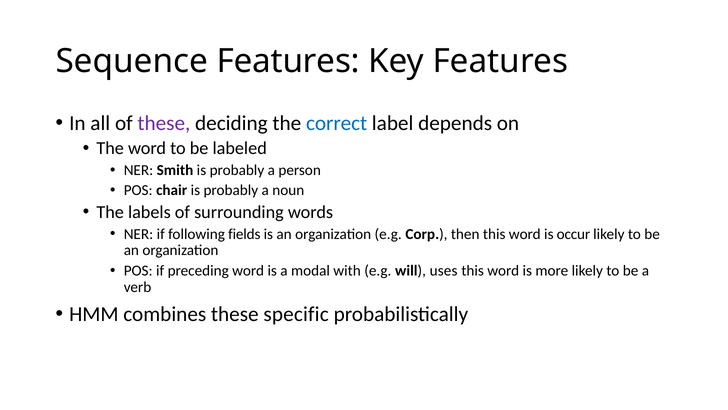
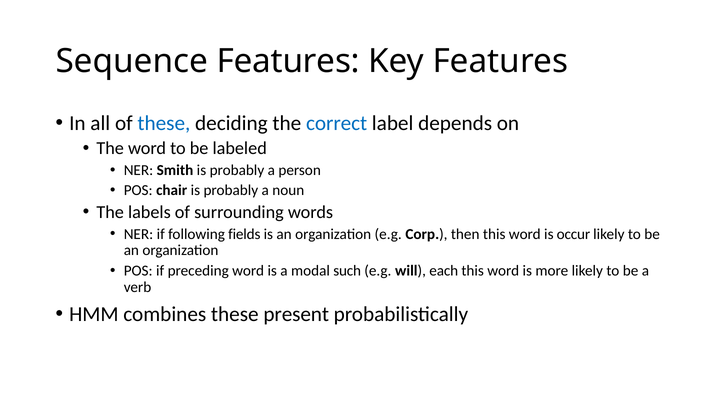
these colour: purple -> blue (164, 123)
with: with -> such (347, 270)
uses: uses -> each (444, 270)
specific: specific -> present (296, 314)
